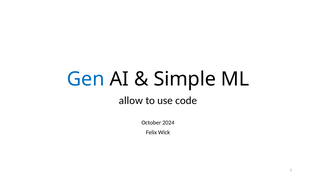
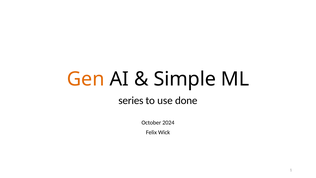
Gen colour: blue -> orange (86, 79)
allow: allow -> series (131, 100)
code: code -> done (186, 100)
